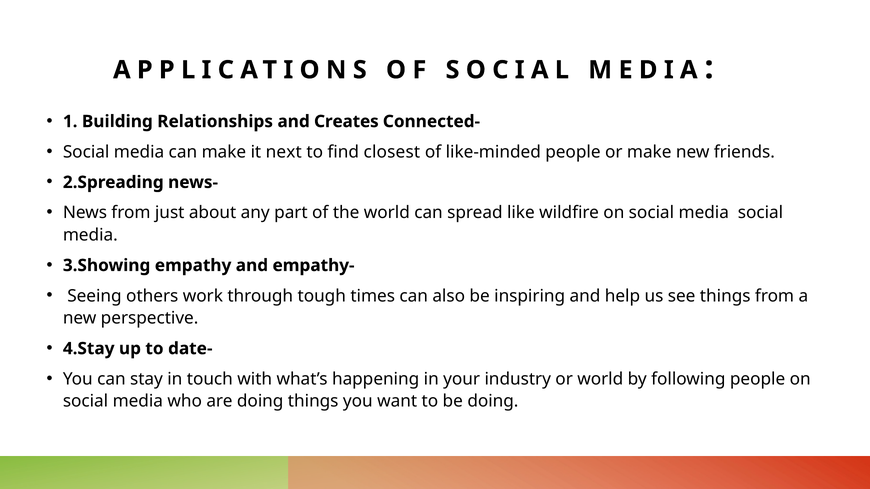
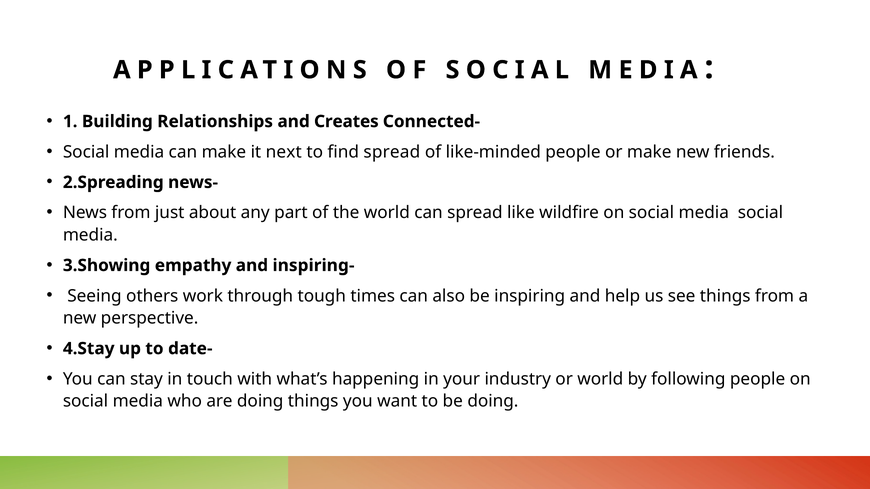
find closest: closest -> spread (392, 152)
empathy-: empathy- -> inspiring- (313, 266)
